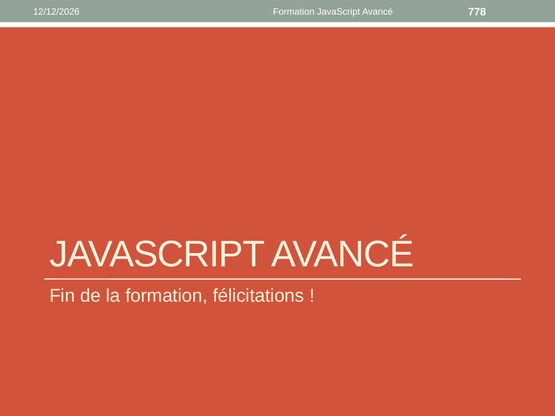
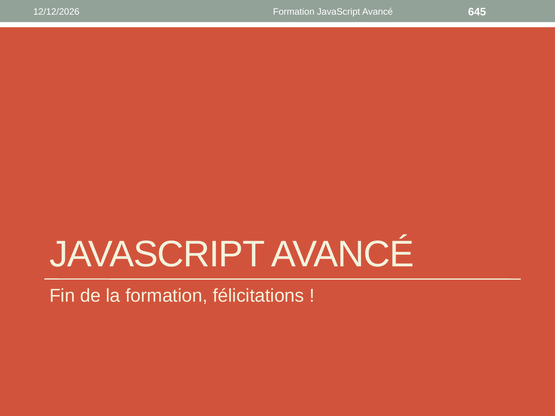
778: 778 -> 645 (477, 12)
